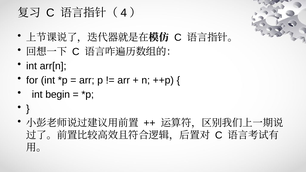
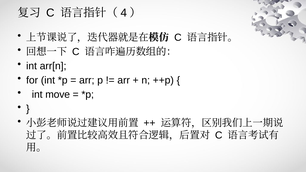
begin: begin -> move (58, 95)
